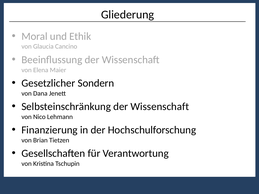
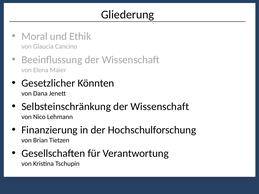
Sondern: Sondern -> Könnten (96, 83)
